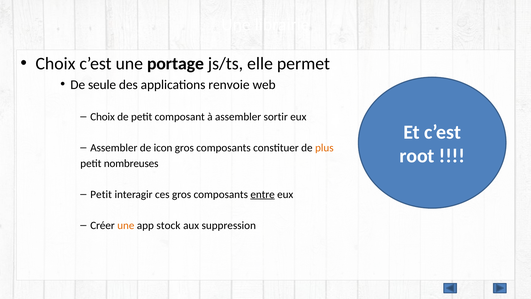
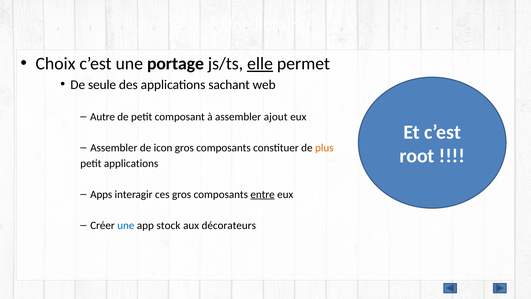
elle underline: none -> present (260, 64)
renvoie: renvoie -> sachant (229, 85)
Choix: Choix -> Autre (103, 117)
sortir: sortir -> ajout (276, 117)
petit nombreuses: nombreuses -> applications (131, 163)
Petit: Petit -> Apps (101, 194)
une colour: orange -> blue (126, 225)
suppression: suppression -> décorateurs (229, 225)
